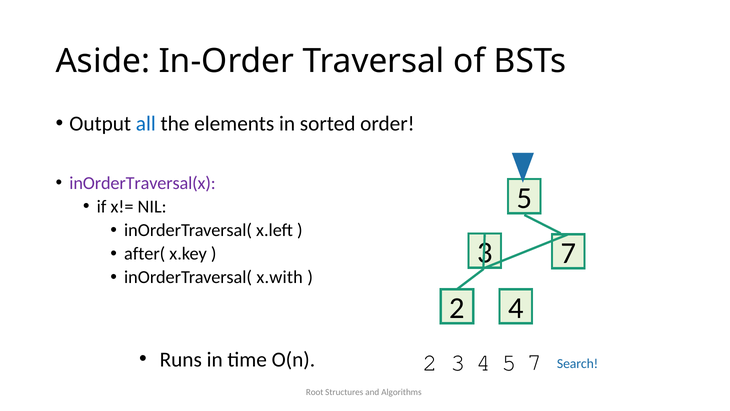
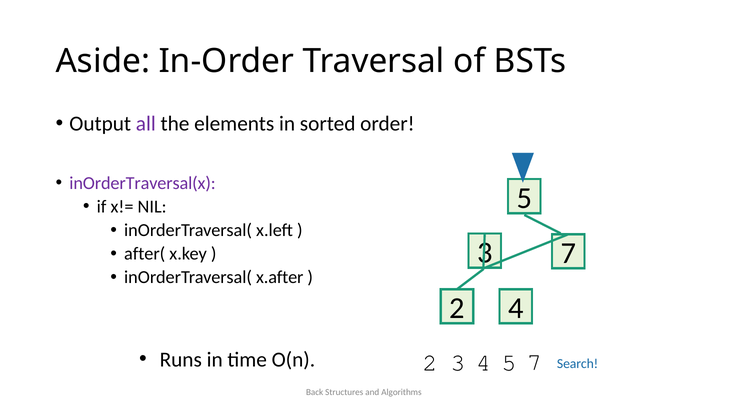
all colour: blue -> purple (146, 123)
x.with: x.with -> x.after (280, 277)
Root: Root -> Back (315, 392)
